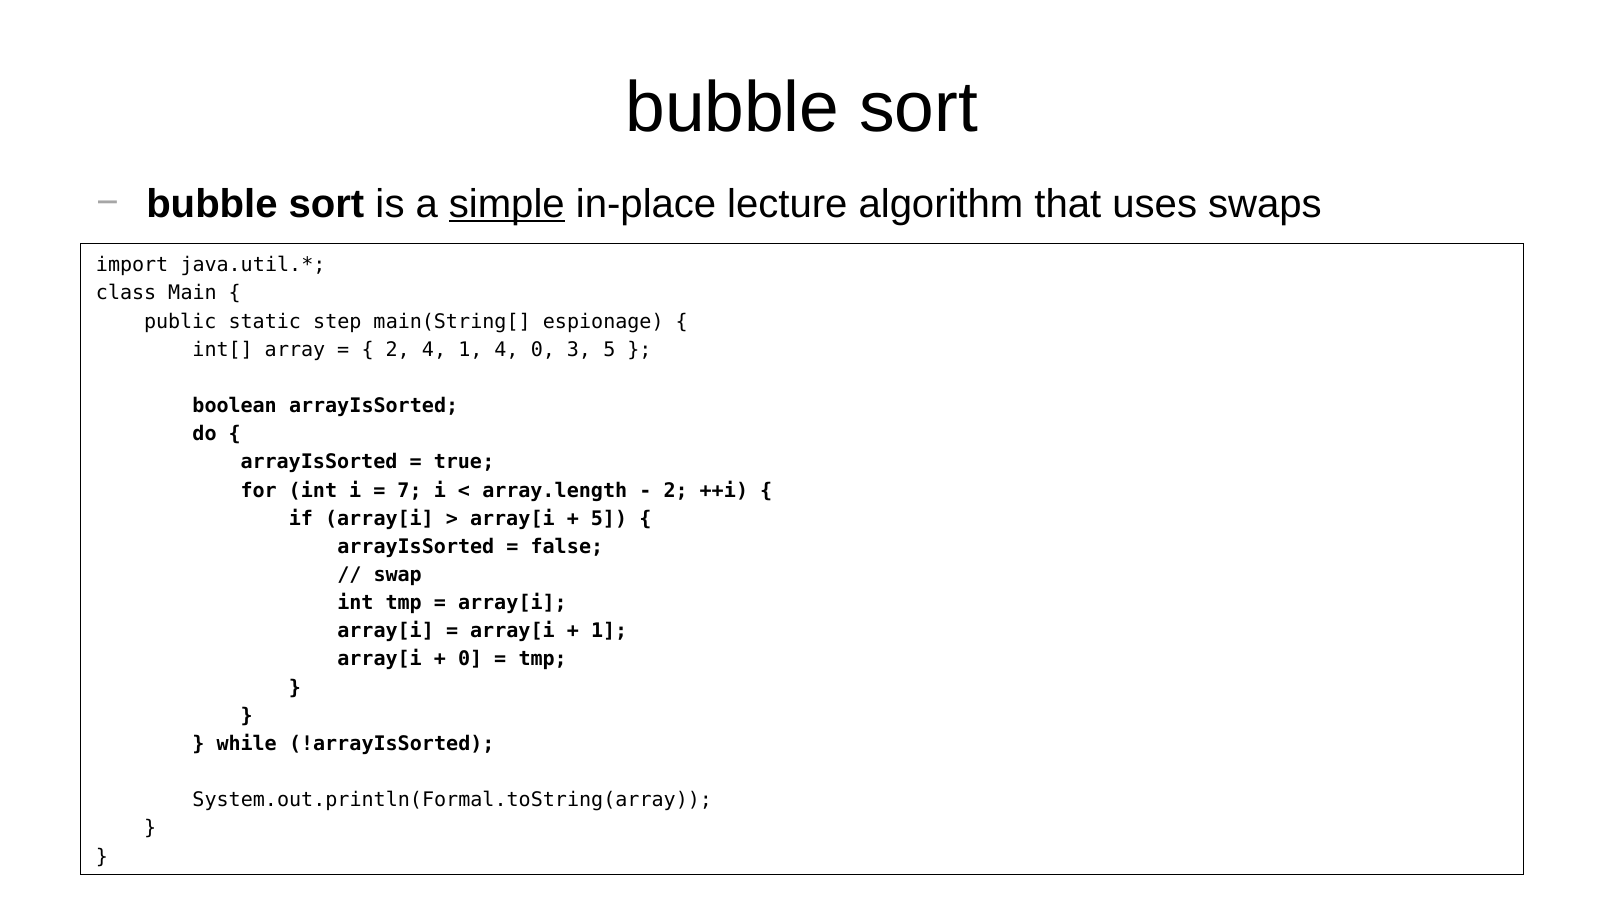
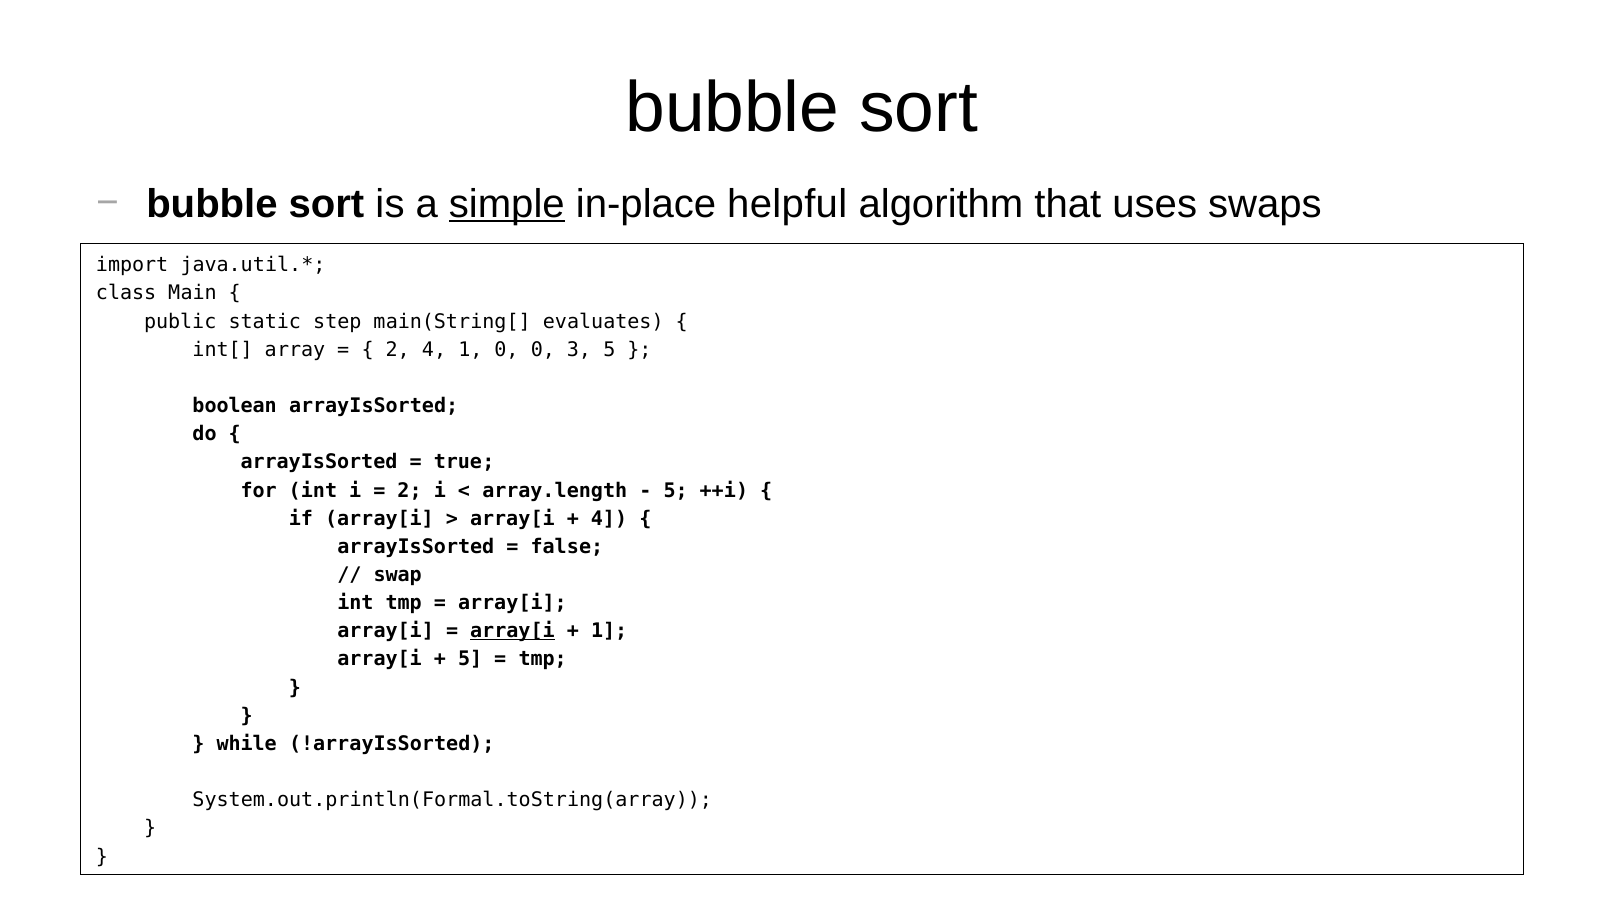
lecture: lecture -> helpful (787, 204)
espionage: espionage -> evaluates (603, 322)
1 4: 4 -> 0 (506, 350)
7: 7 -> 2 (410, 491)
2: 2 -> 5 (676, 491)
5: 5 -> 4 (609, 519)
array[i underline: none -> present (512, 631)
0: 0 -> 5 (470, 660)
